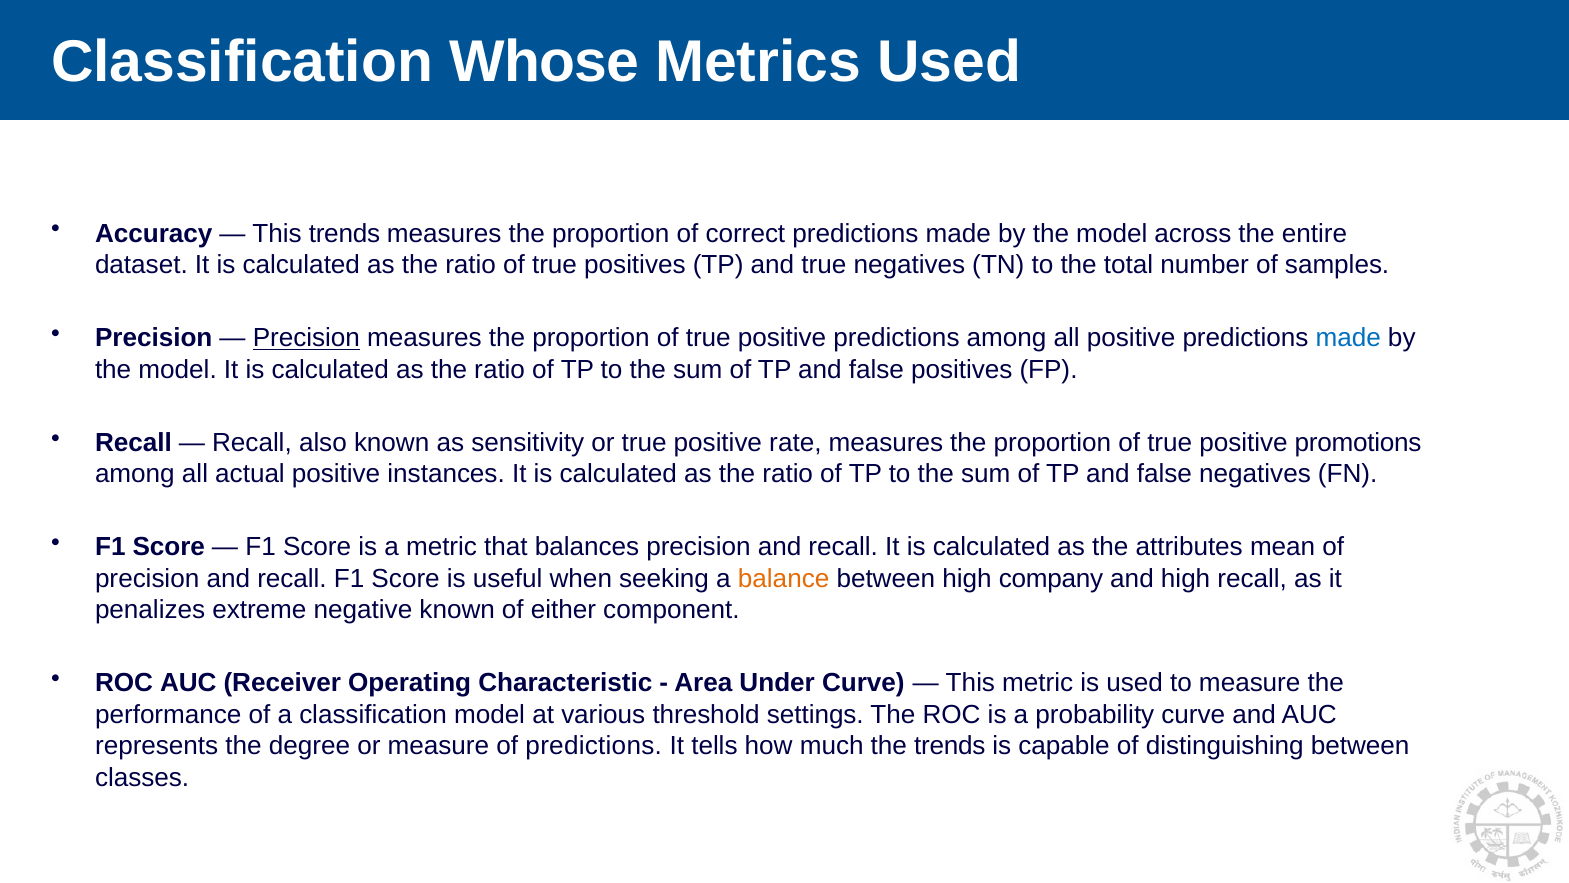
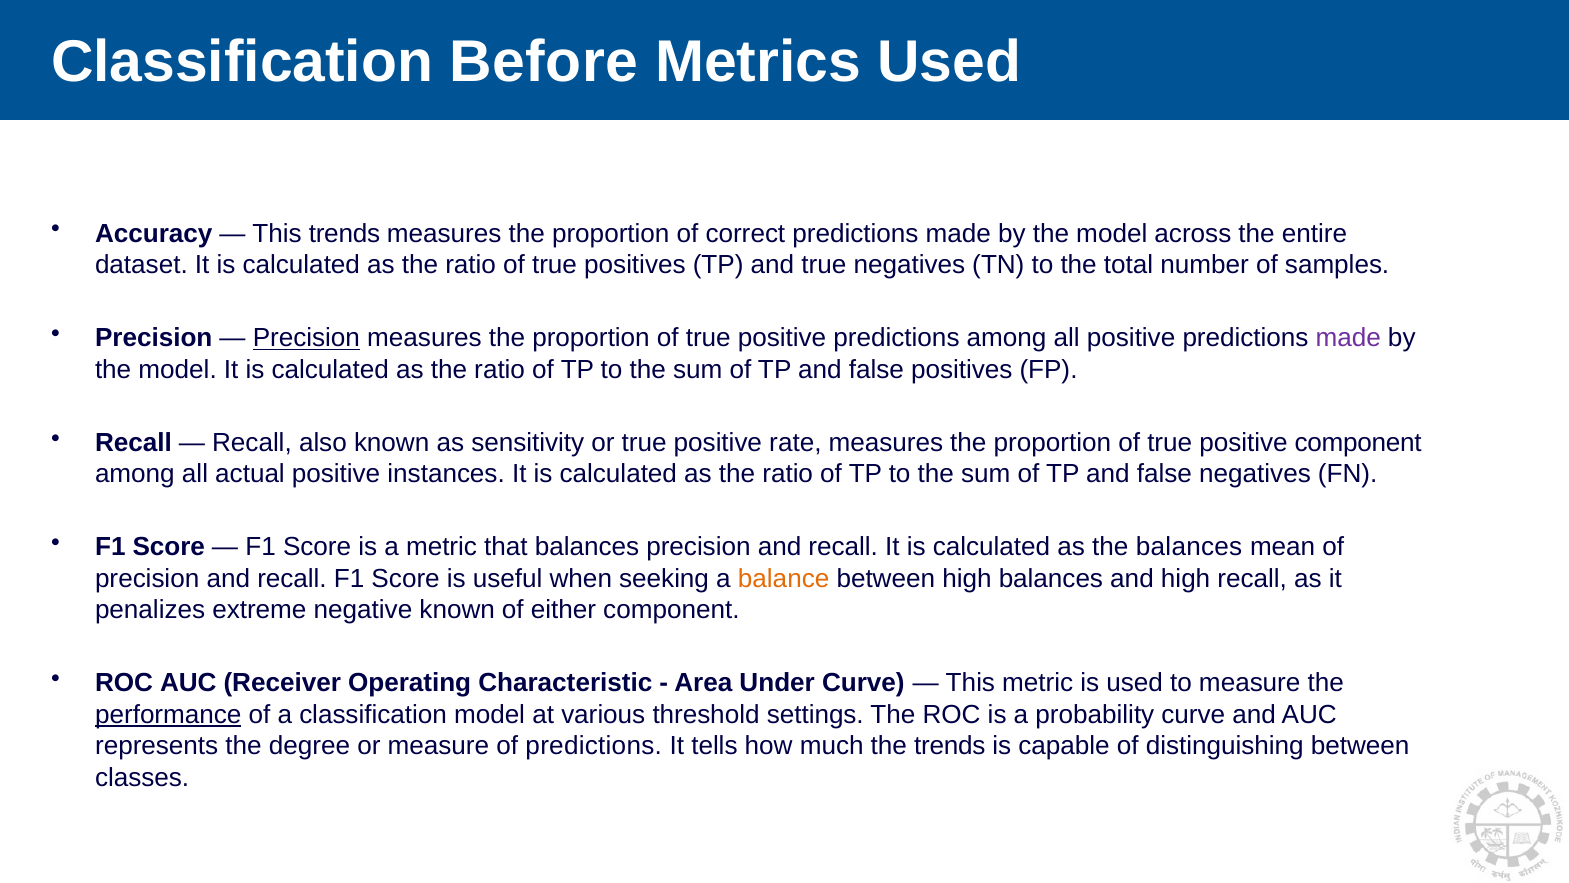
Whose: Whose -> Before (544, 62)
made colour: blue -> purple (1348, 338)
positive promotions: promotions -> component (1358, 443)
the attributes: attributes -> balances (1189, 547)
high company: company -> balances (1051, 578)
performance underline: none -> present (168, 714)
